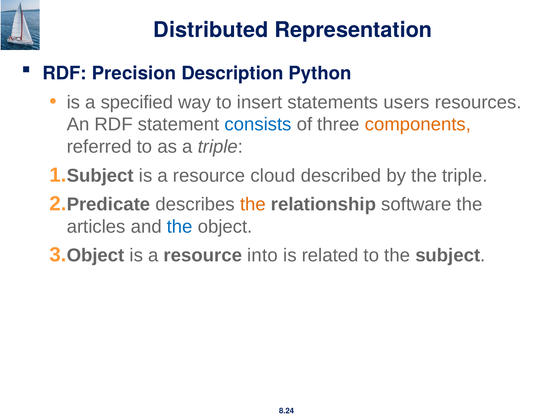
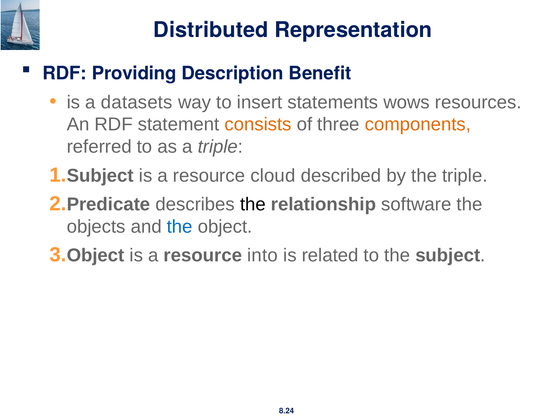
Precision: Precision -> Providing (134, 73)
Python: Python -> Benefit (320, 73)
specified: specified -> datasets (137, 102)
users: users -> wows (407, 102)
consists colour: blue -> orange (258, 124)
the colour: orange -> black (253, 204)
articles: articles -> objects (96, 227)
